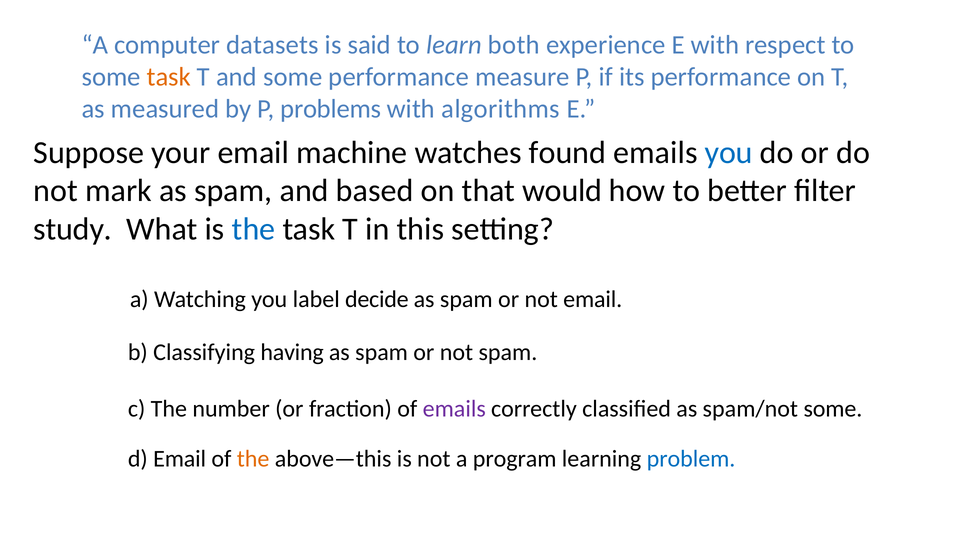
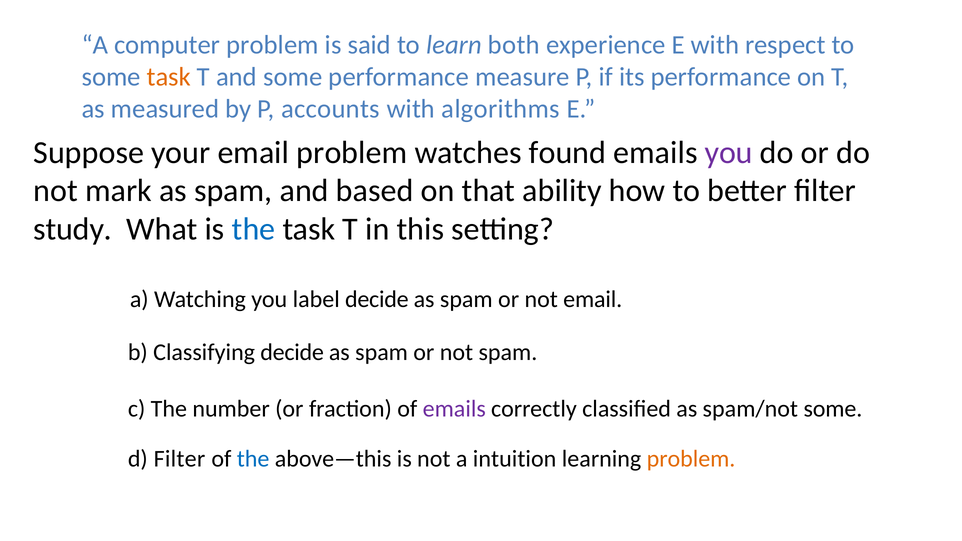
computer datasets: datasets -> problem (272, 45)
problems: problems -> accounts (330, 109)
email machine: machine -> problem (352, 152)
you colour: blue -> purple (729, 152)
would: would -> ability (562, 191)
Classifying having: having -> decide (292, 352)
d Email: Email -> Filter (179, 459)
the colour: orange -> blue (253, 459)
program: program -> intuition (515, 459)
problem colour: blue -> orange (691, 459)
